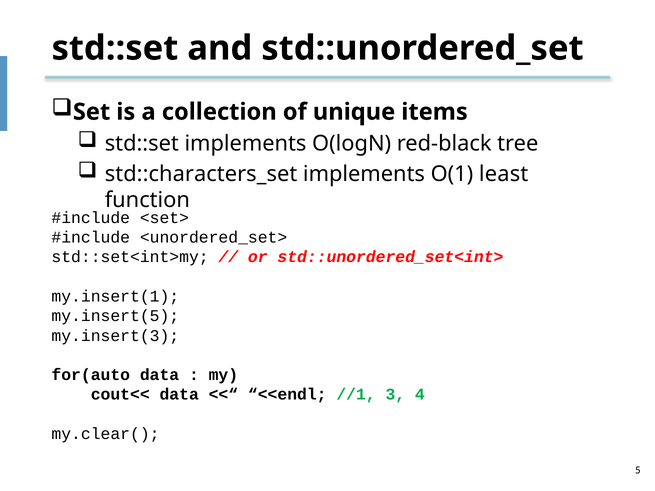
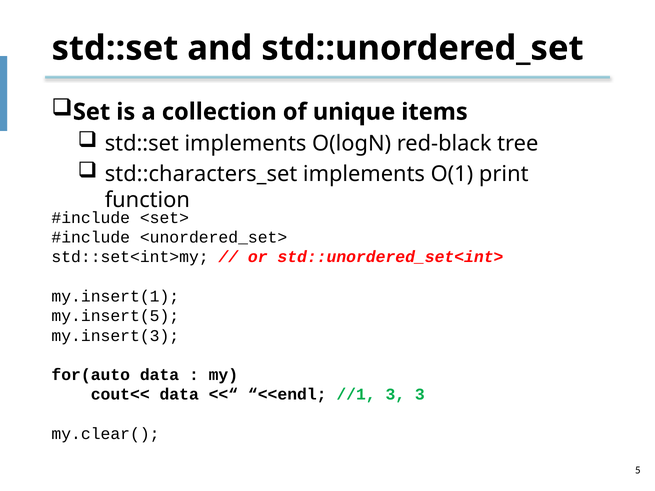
least: least -> print (504, 174)
3 4: 4 -> 3 (420, 395)
